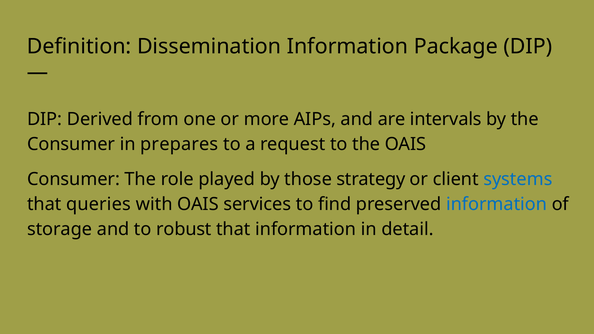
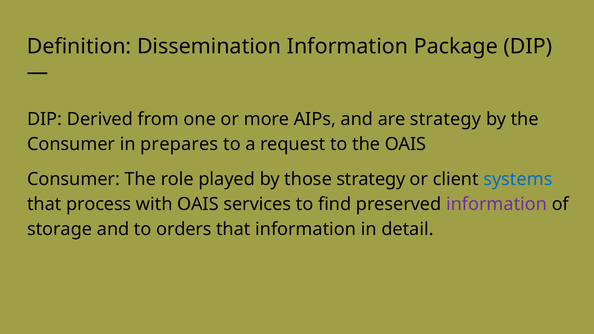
are intervals: intervals -> strategy (446, 119)
queries: queries -> process (99, 204)
information colour: blue -> purple (497, 204)
robust: robust -> orders (184, 229)
